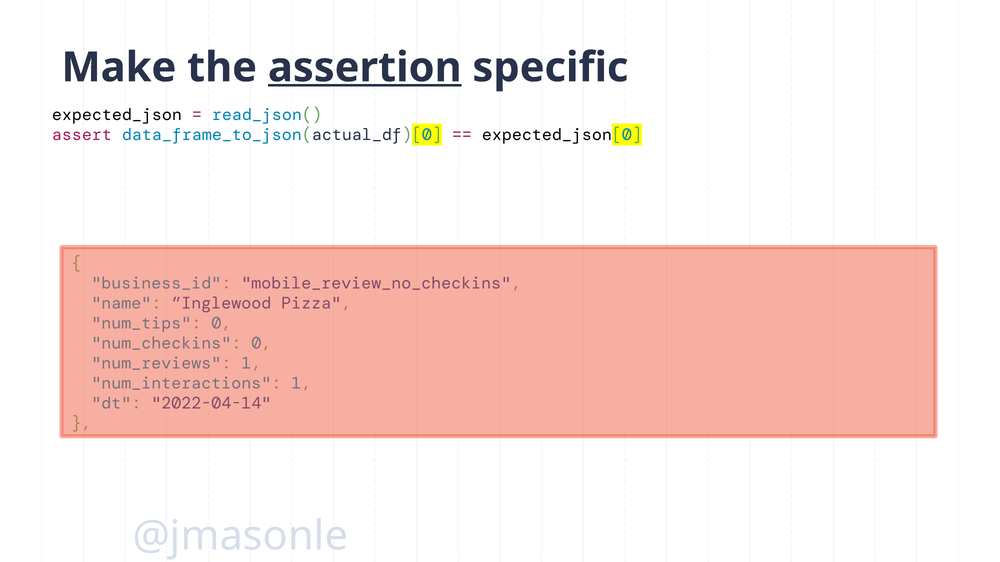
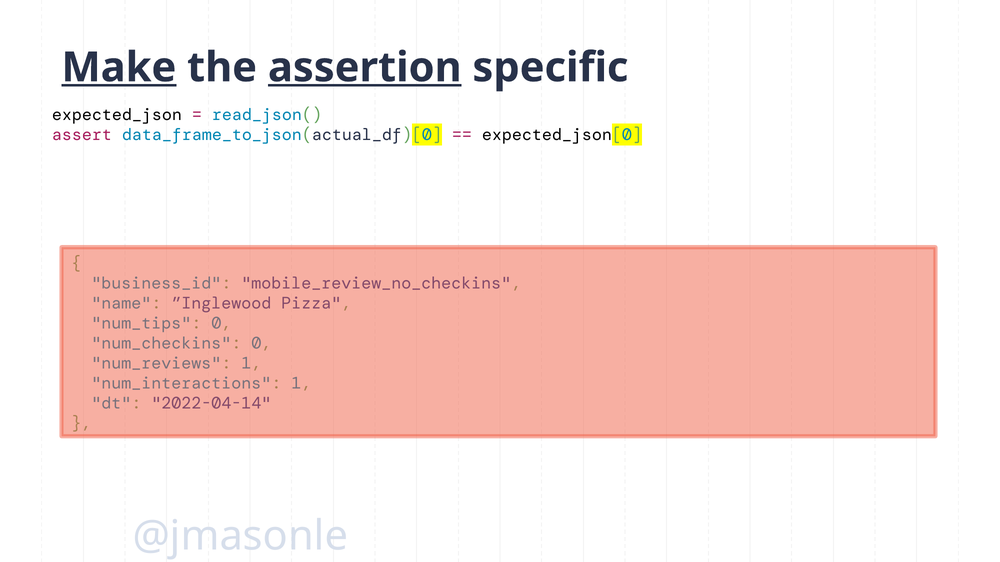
Make underline: none -> present (119, 68)
